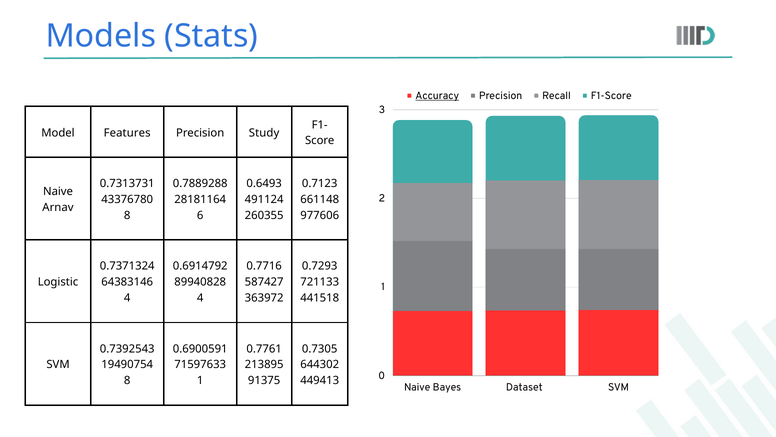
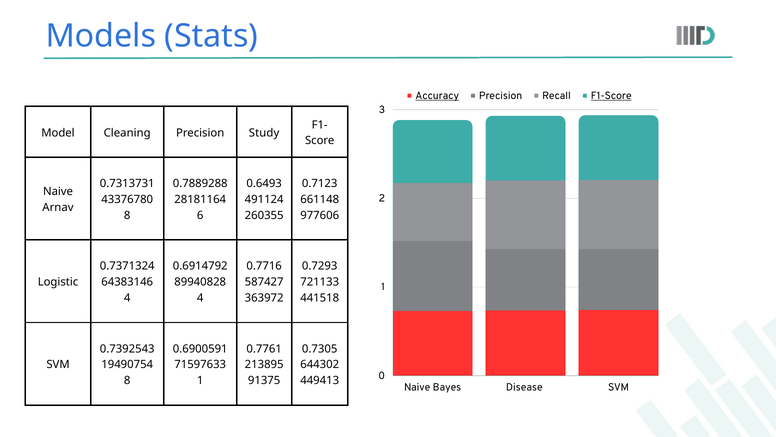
F1-Score underline: none -> present (611, 96)
Features: Features -> Cleaning (127, 133)
Dataset: Dataset -> Disease (524, 387)
